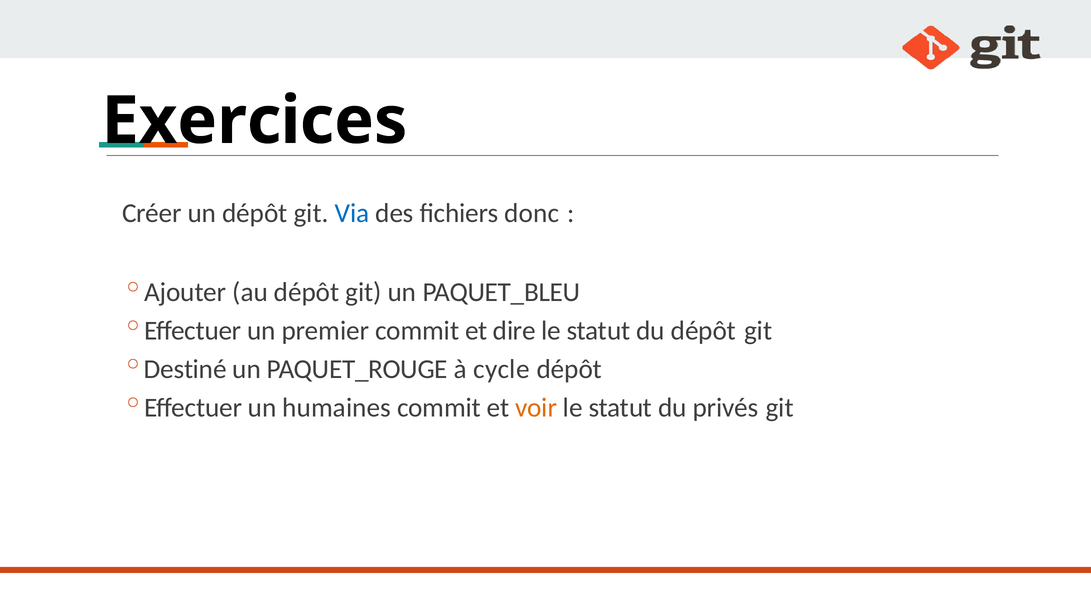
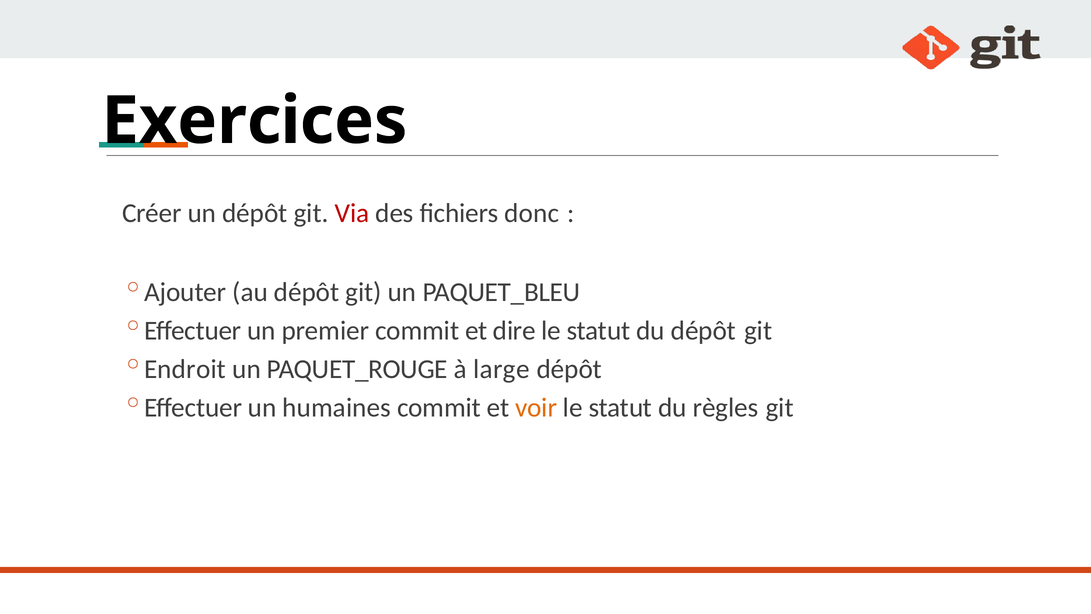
Via colour: blue -> red (352, 213)
Destiné: Destiné -> Endroit (185, 369)
cycle: cycle -> large (501, 369)
privés: privés -> règles (726, 408)
